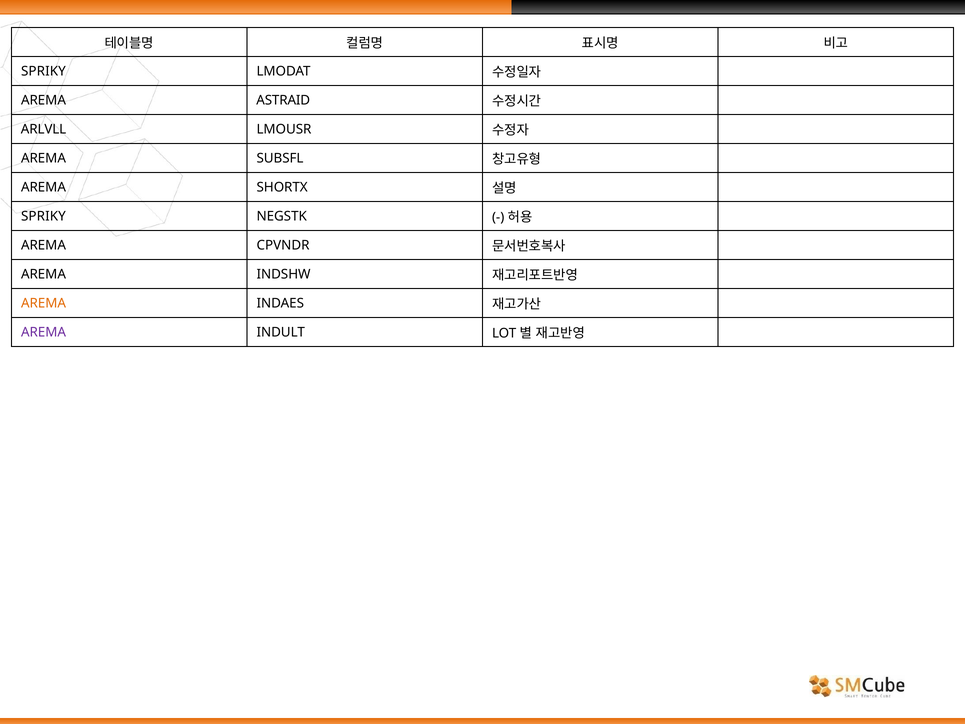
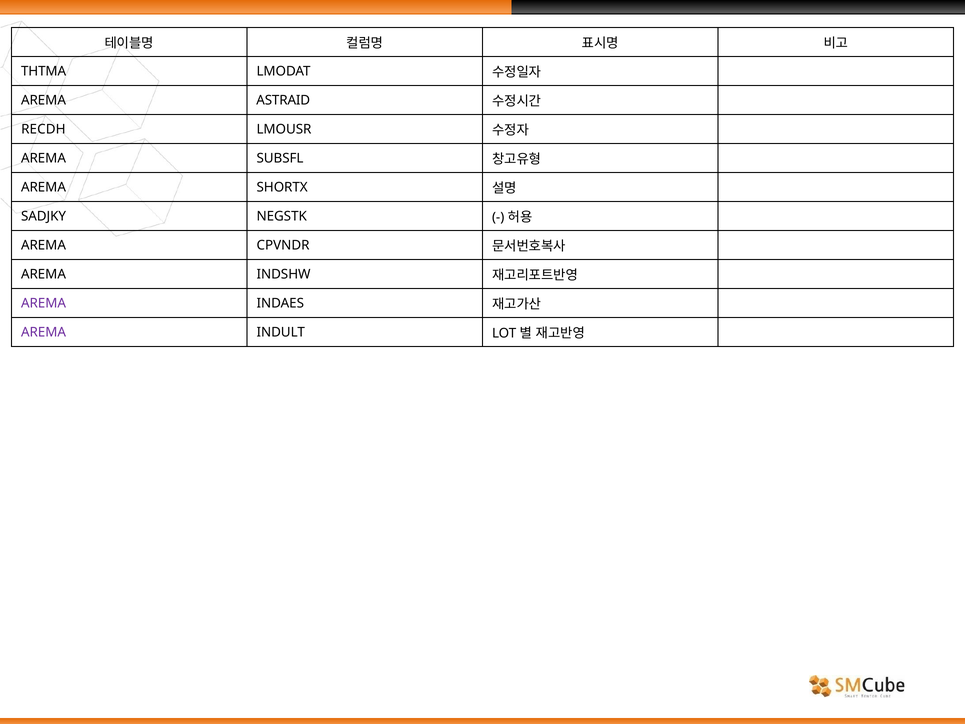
SPRIKY: SPRIKY -> THTMA (44, 71)
ARLVLL: ARLVLL -> RECDH (43, 129)
SPRIKY: SPRIKY -> SADJKY (44, 216)
AREMA colour: orange -> purple (43, 303)
